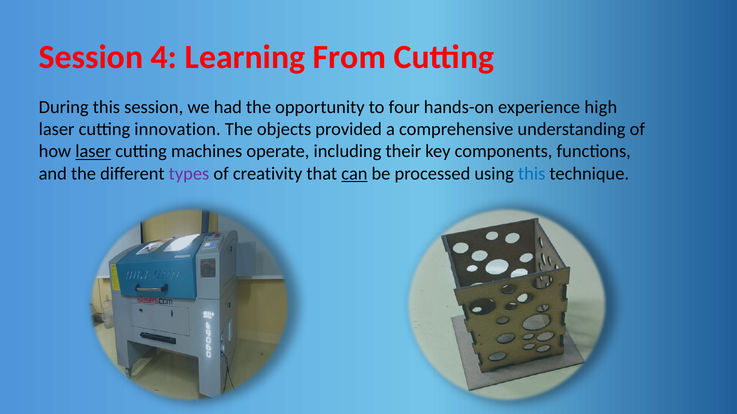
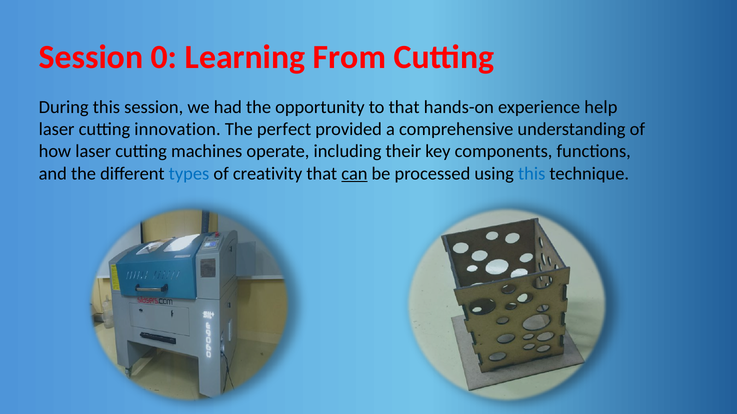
4: 4 -> 0 (164, 57)
to four: four -> that (404, 107)
high: high -> help (601, 107)
objects: objects -> perfect (284, 130)
laser underline: present -> none (93, 152)
types colour: purple -> blue (189, 174)
